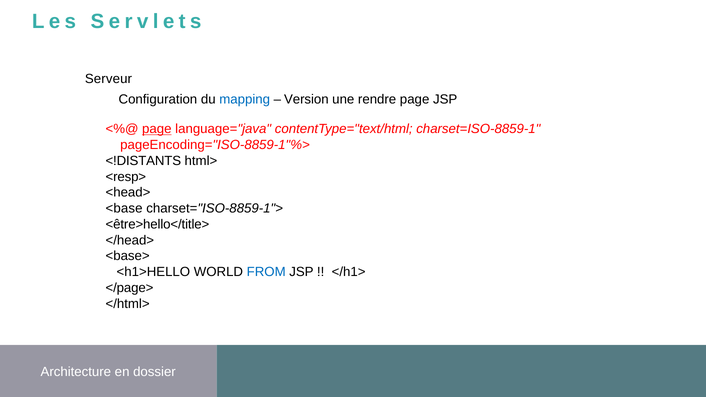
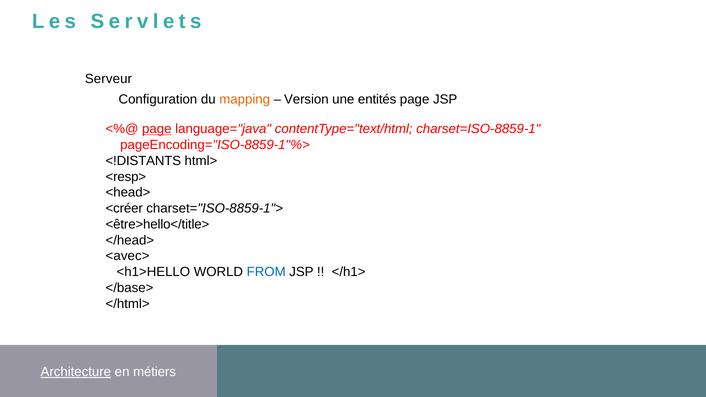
mapping colour: blue -> orange (245, 100)
rendre: rendre -> entités (377, 100)
<base: <base -> <créer (124, 209)
<base>: <base> -> <avec> (128, 256)
</page>: </page> -> </base> (129, 288)
Architecture underline: none -> present (76, 372)
dossier: dossier -> métiers (155, 372)
